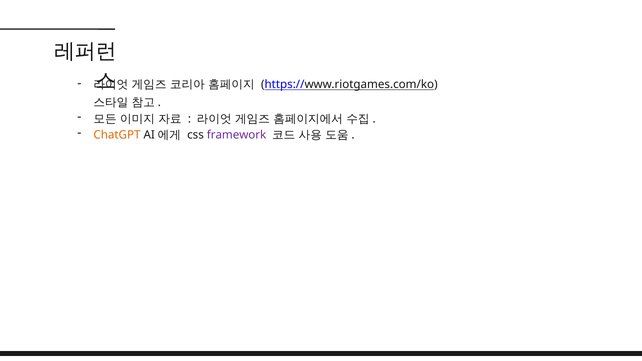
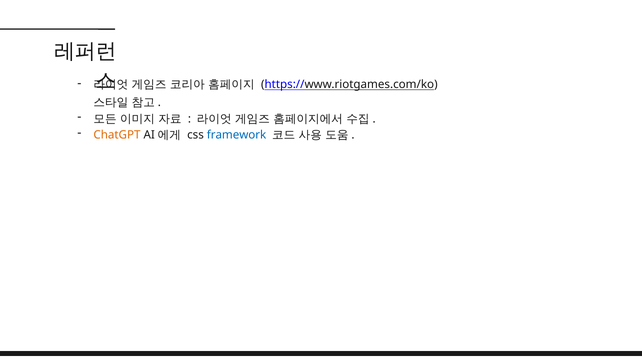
framework colour: purple -> blue (237, 135)
